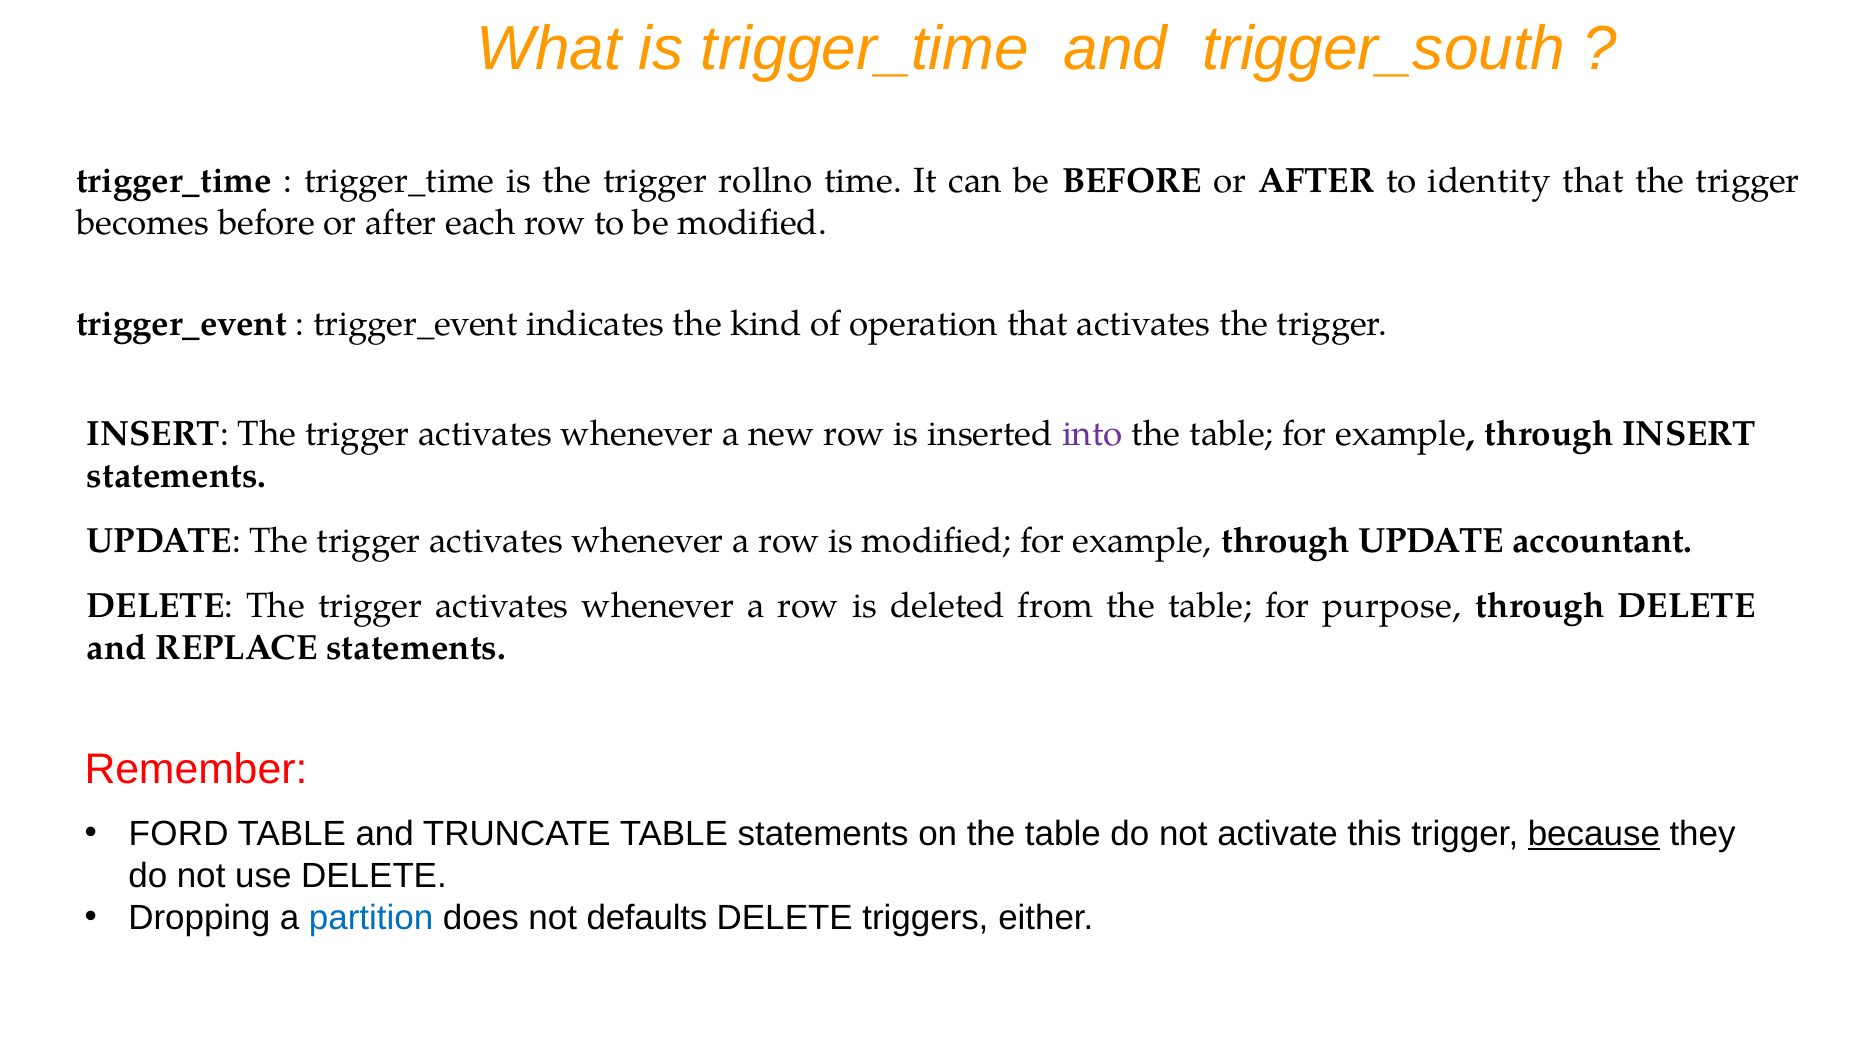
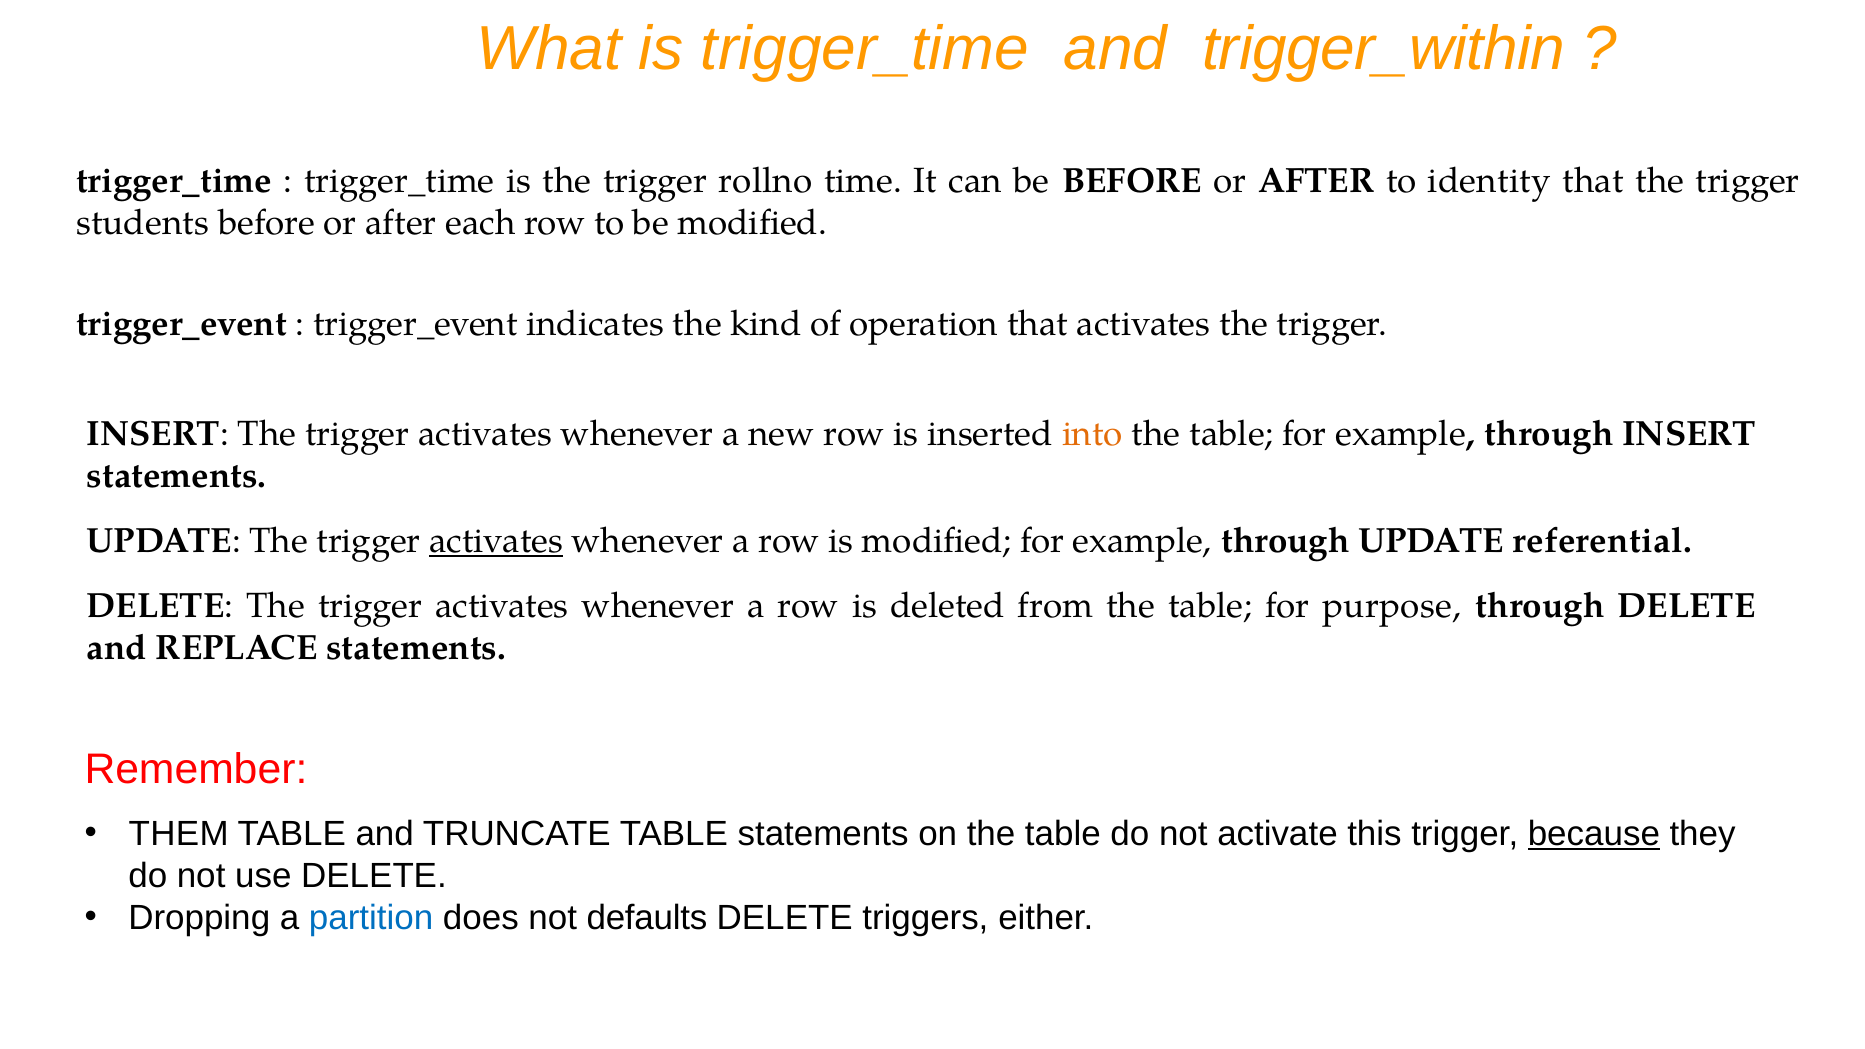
trigger_south: trigger_south -> trigger_within (1384, 49)
becomes: becomes -> students (143, 223)
into colour: purple -> orange (1092, 434)
activates underline: none -> present (496, 541)
accountant: accountant -> referential (1602, 541)
FORD: FORD -> THEM (179, 834)
